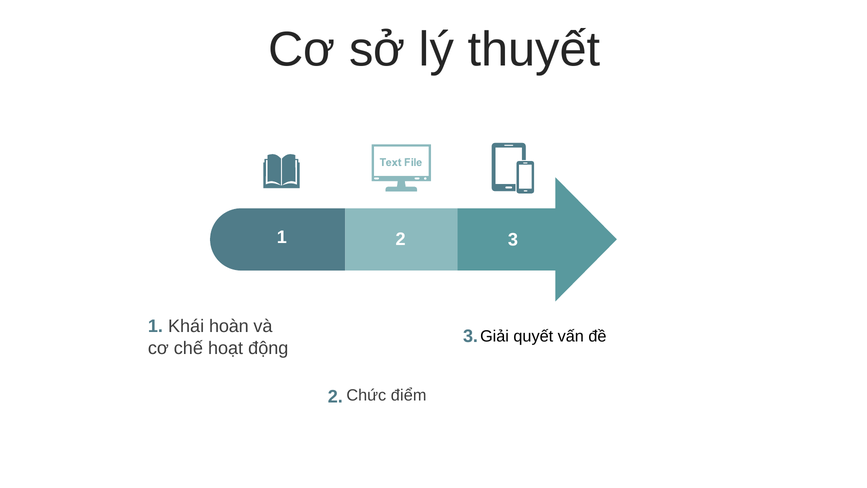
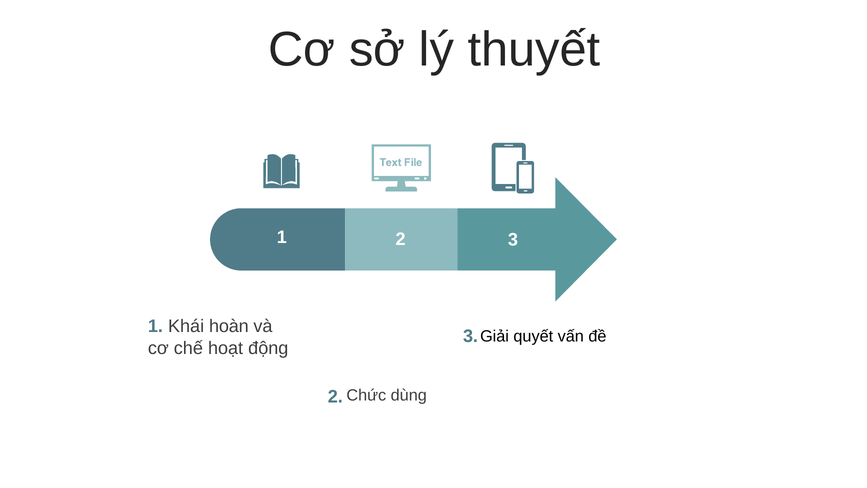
điểm: điểm -> dùng (409, 395)
